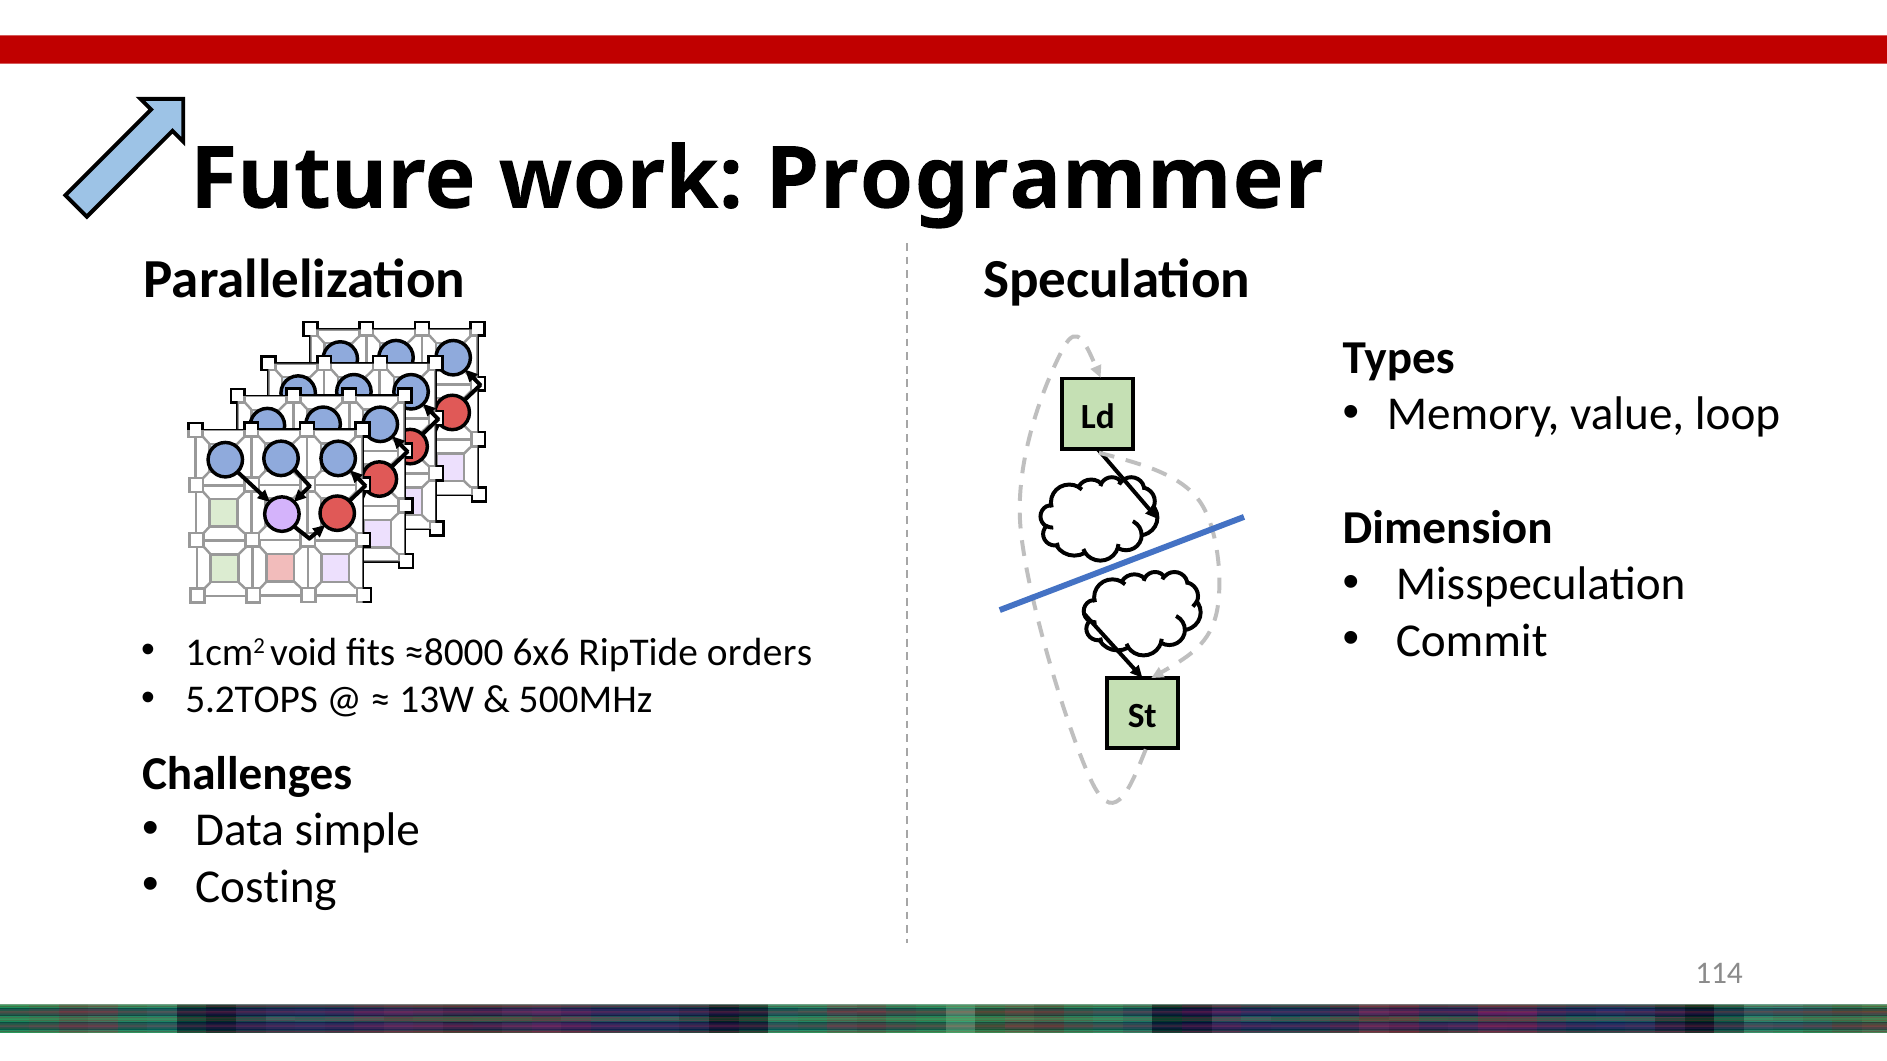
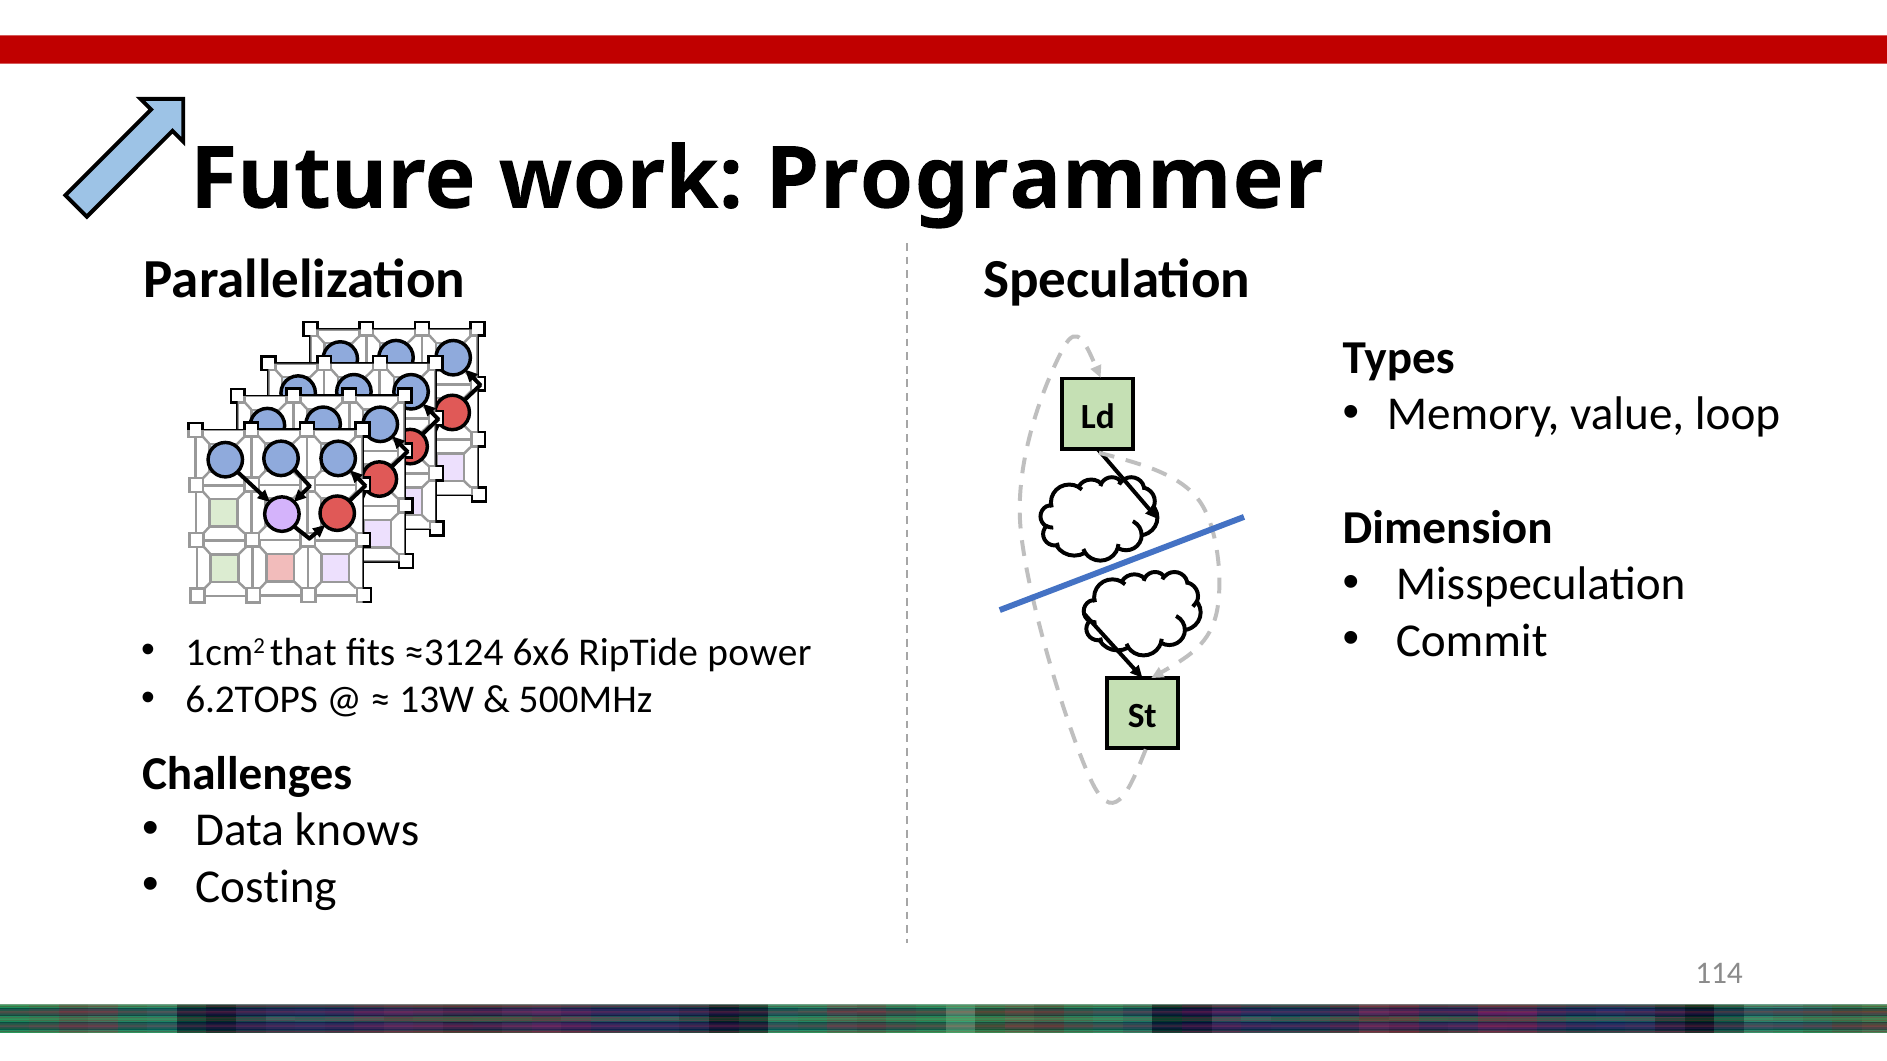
void: void -> that (303, 652)
≈8000: ≈8000 -> ≈3124 (454, 652)
orders: orders -> power (759, 652)
5.2TOPS: 5.2TOPS -> 6.2TOPS (252, 700)
simple: simple -> knows (357, 831)
